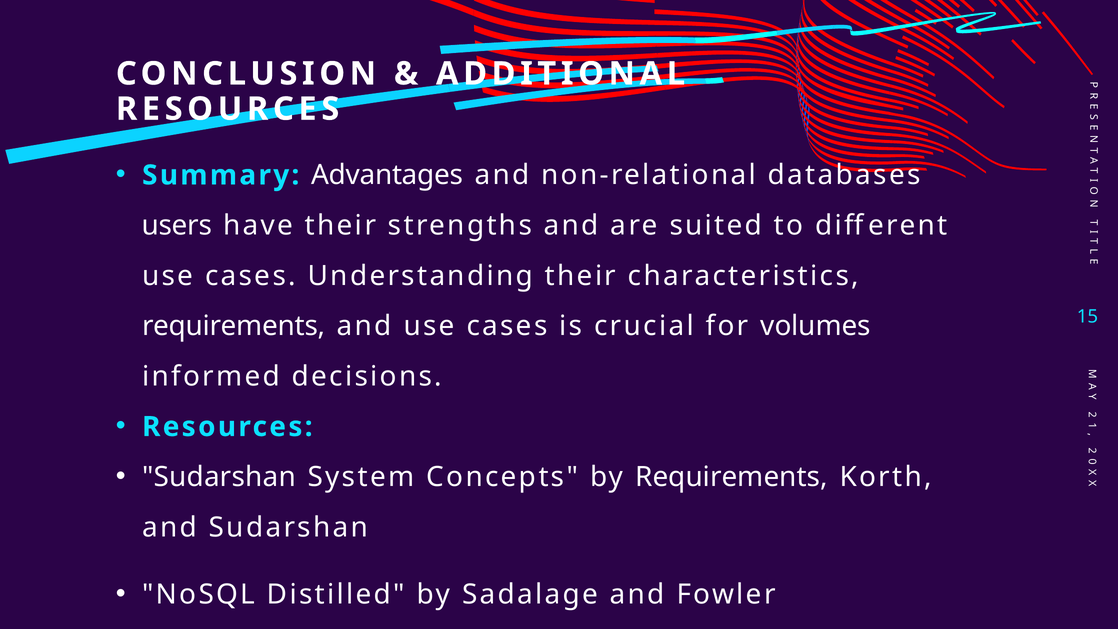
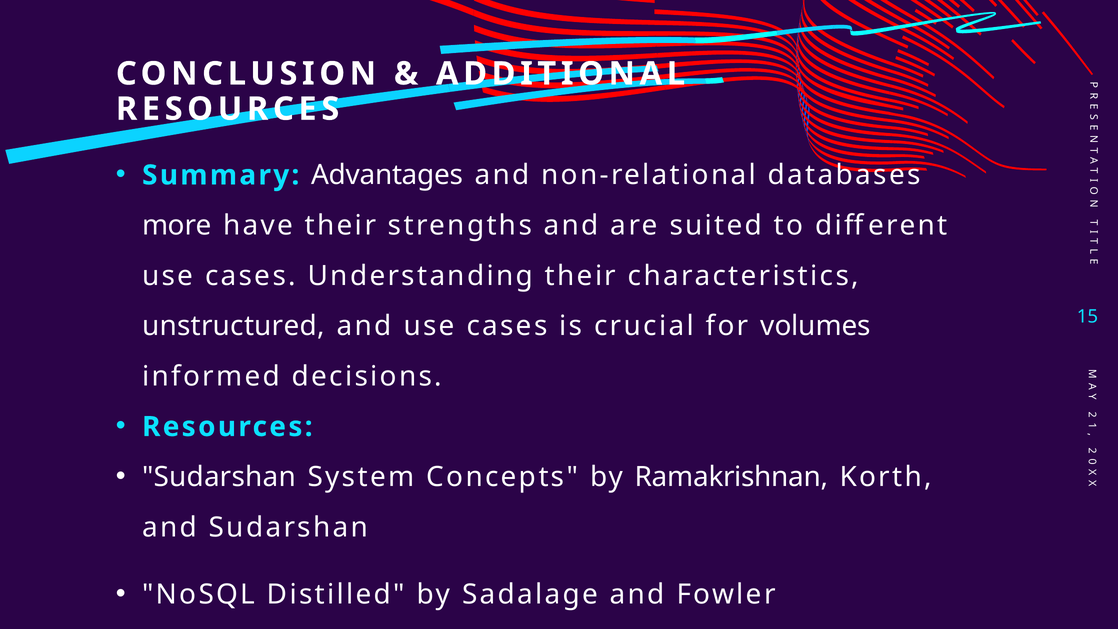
users: users -> more (177, 225)
requirements: requirements -> unstructured (233, 326)
by Requirements: Requirements -> Ramakrishnan (732, 477)
